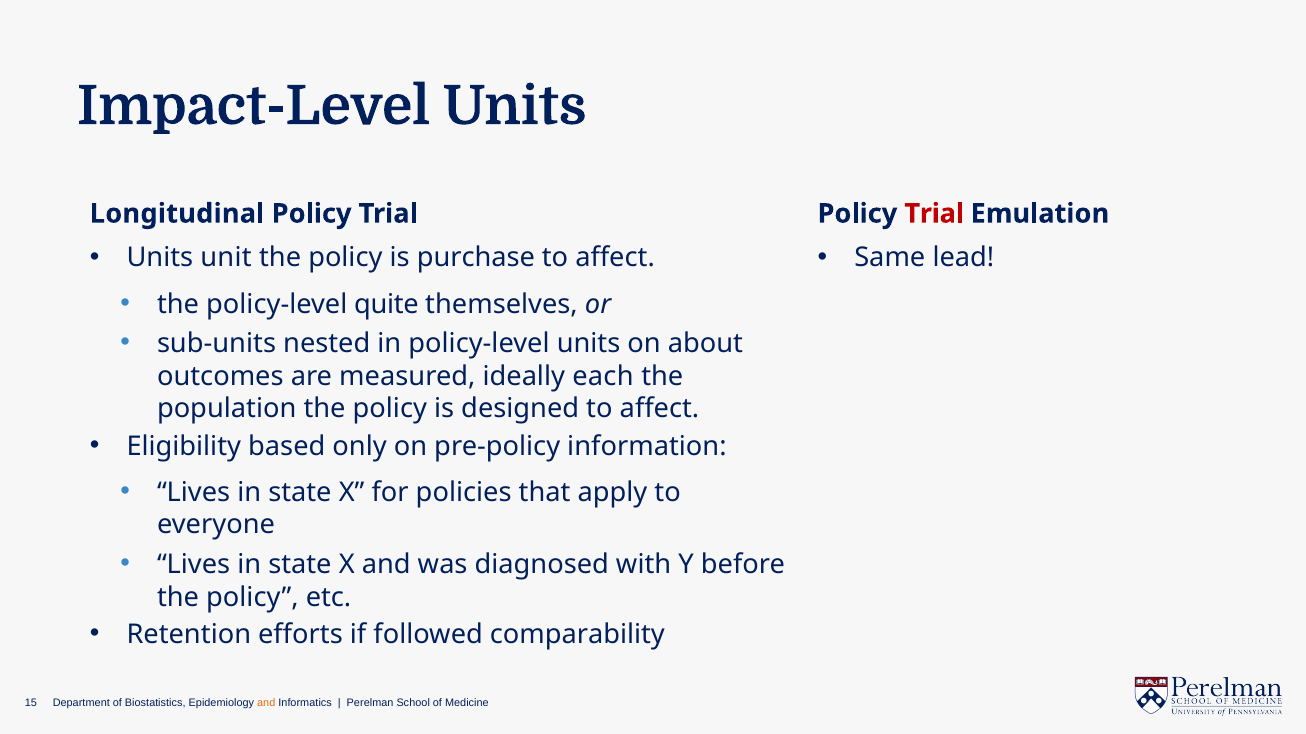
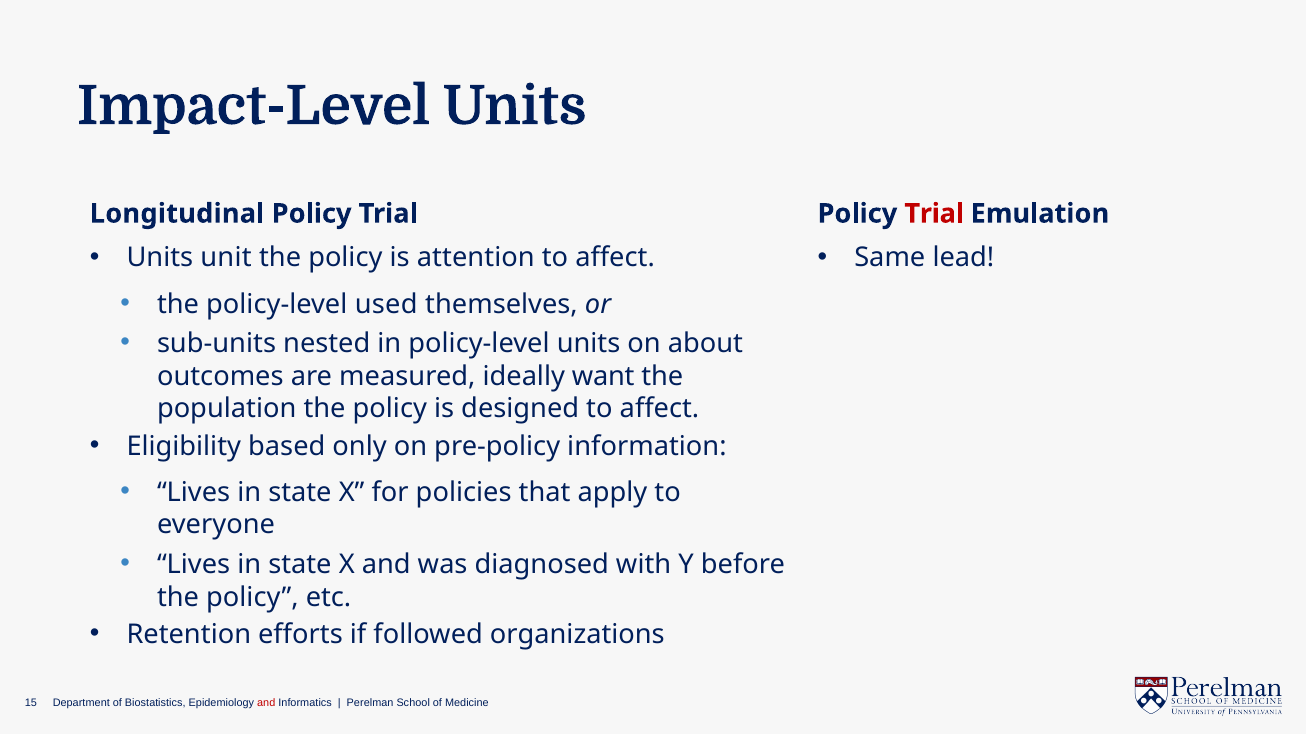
purchase: purchase -> attention (476, 258)
quite: quite -> used (386, 304)
each: each -> want (603, 376)
comparability: comparability -> organizations (577, 635)
and colour: orange -> red (266, 703)
